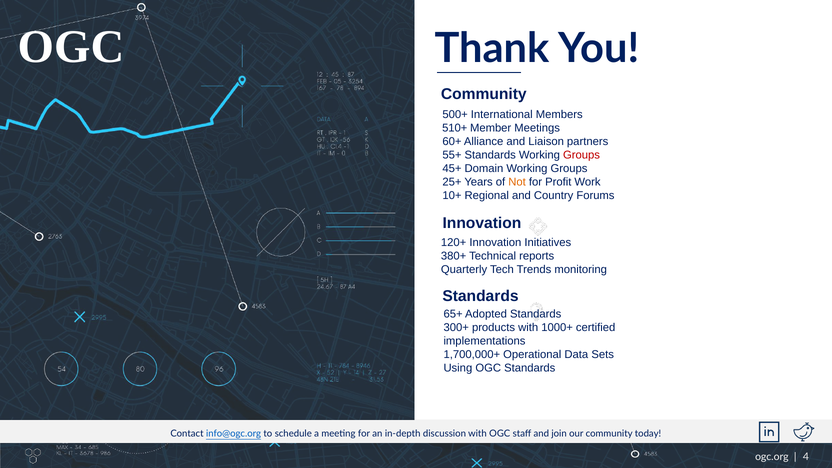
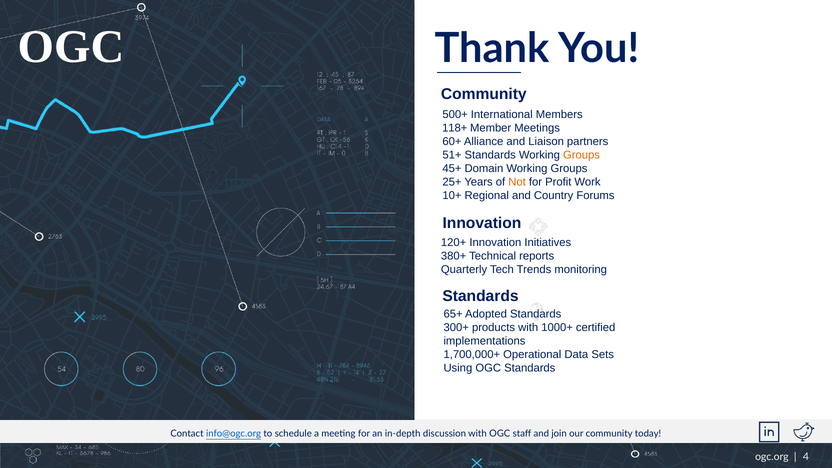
510+: 510+ -> 118+ (455, 128)
55+: 55+ -> 51+ (452, 155)
Groups colour: red -> orange (581, 155)
